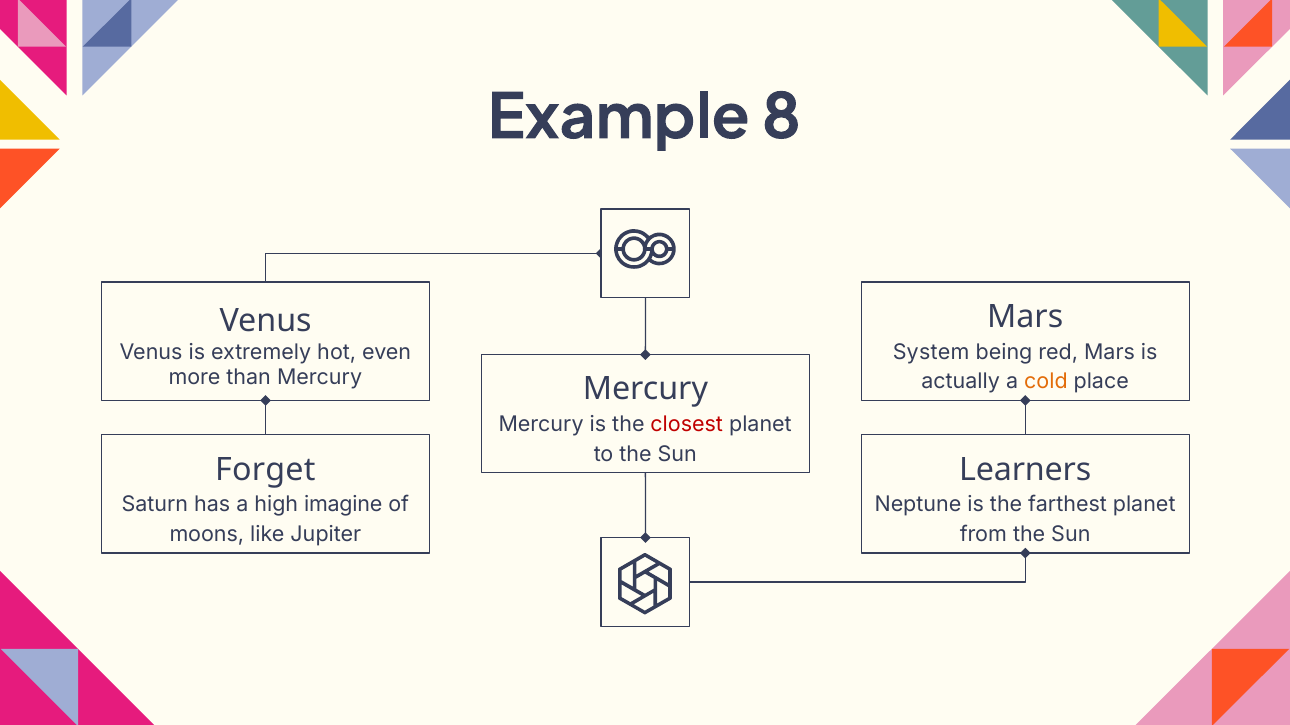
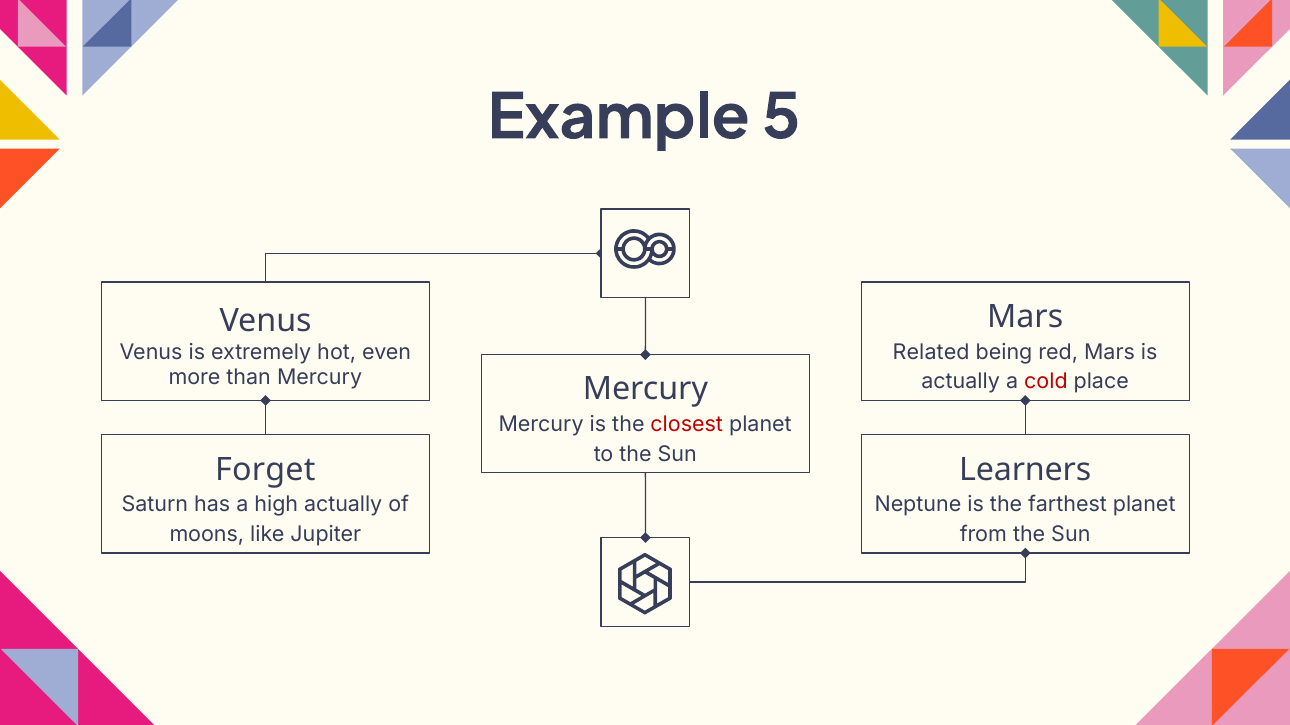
8: 8 -> 5 (781, 118)
System: System -> Related (931, 352)
cold colour: orange -> red (1046, 382)
high imagine: imagine -> actually (343, 505)
